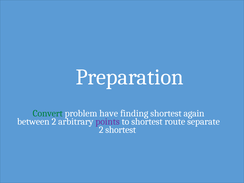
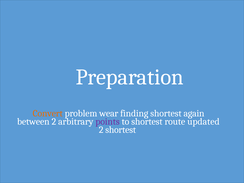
Convert colour: green -> orange (48, 113)
have: have -> wear (109, 113)
separate: separate -> updated (203, 121)
